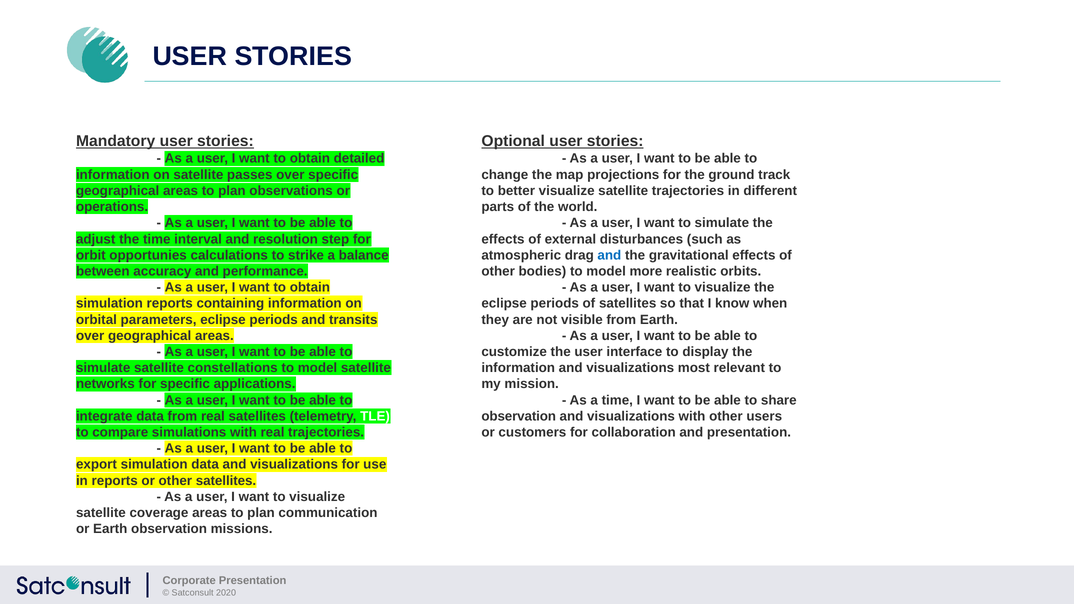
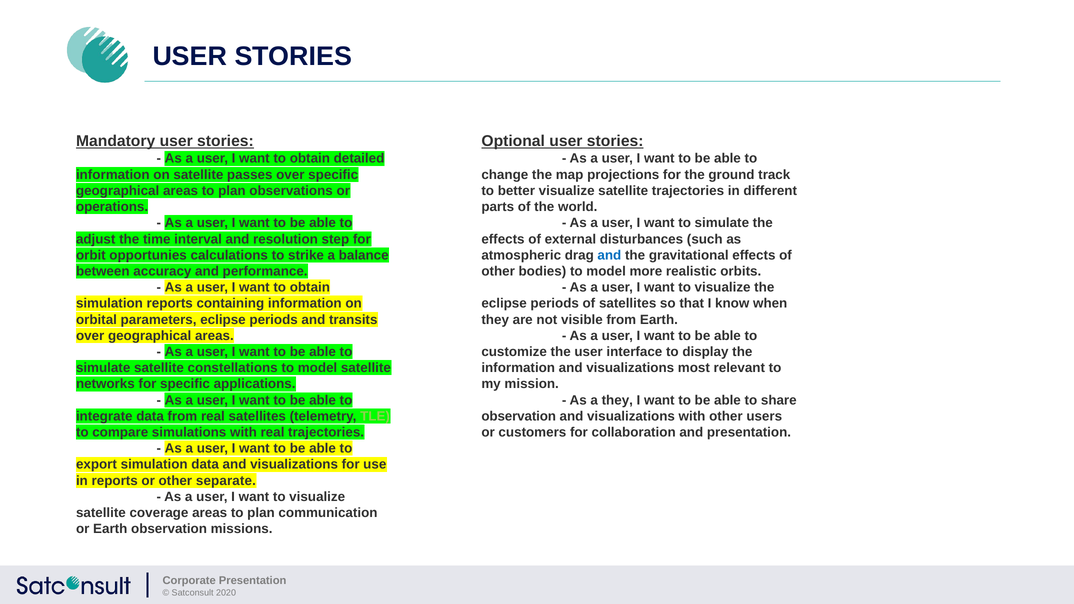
a time: time -> they (617, 400)
TLE colour: white -> light green (375, 416)
other satellites: satellites -> separate (226, 481)
